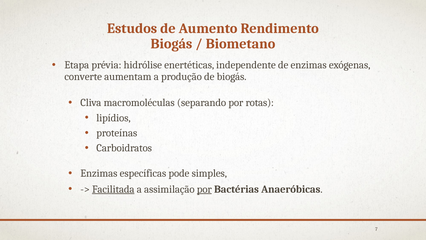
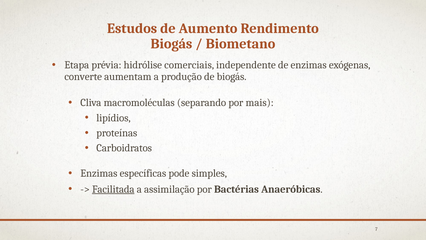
enertéticas: enertéticas -> comerciais (189, 65)
rotas: rotas -> mais (260, 103)
por underline: present -> none (204, 189)
